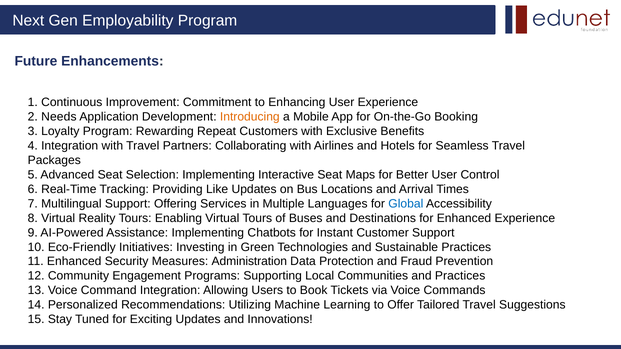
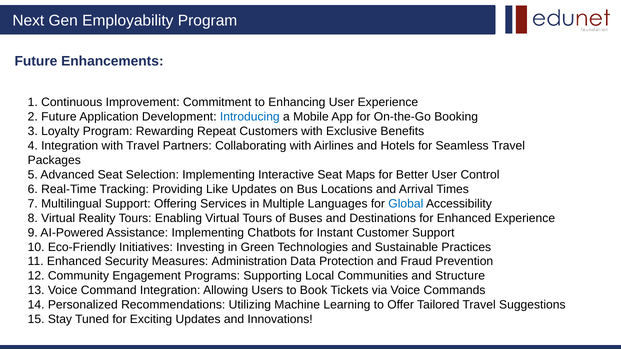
2 Needs: Needs -> Future (59, 117)
Introducing colour: orange -> blue (250, 117)
and Practices: Practices -> Structure (460, 276)
